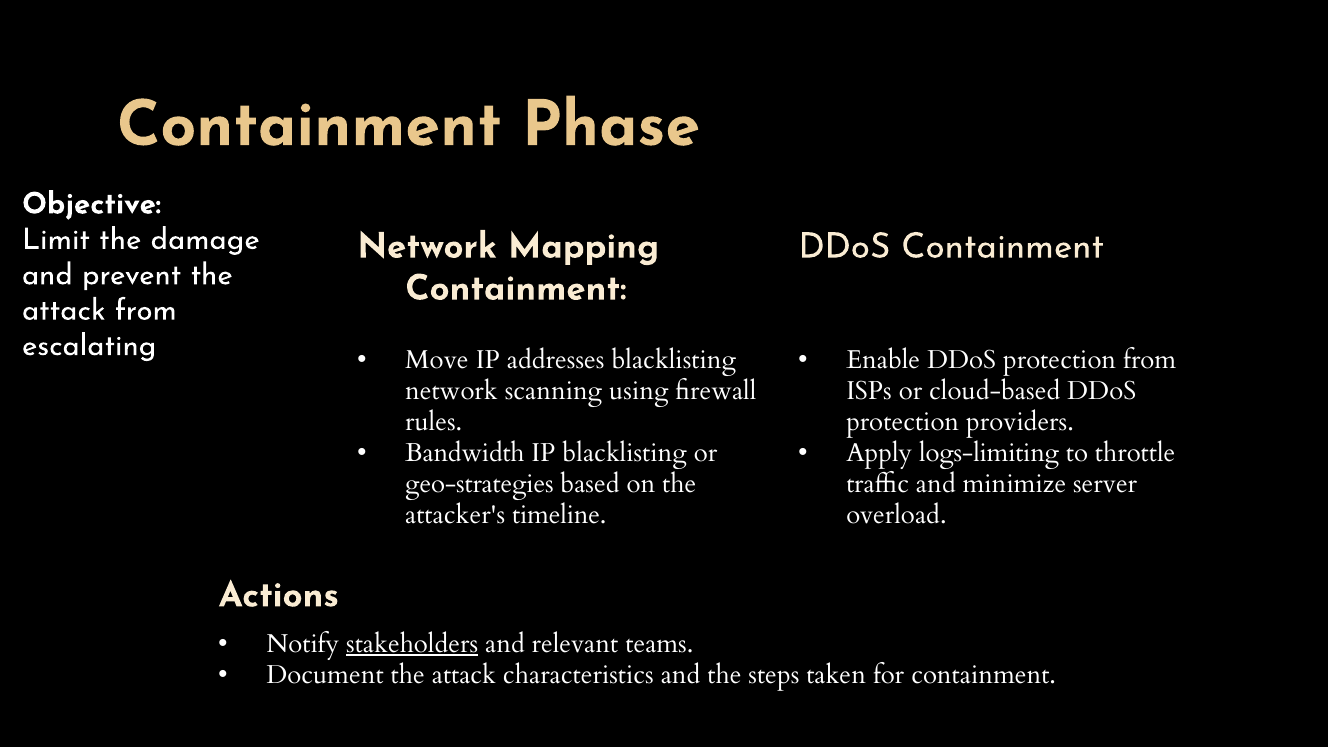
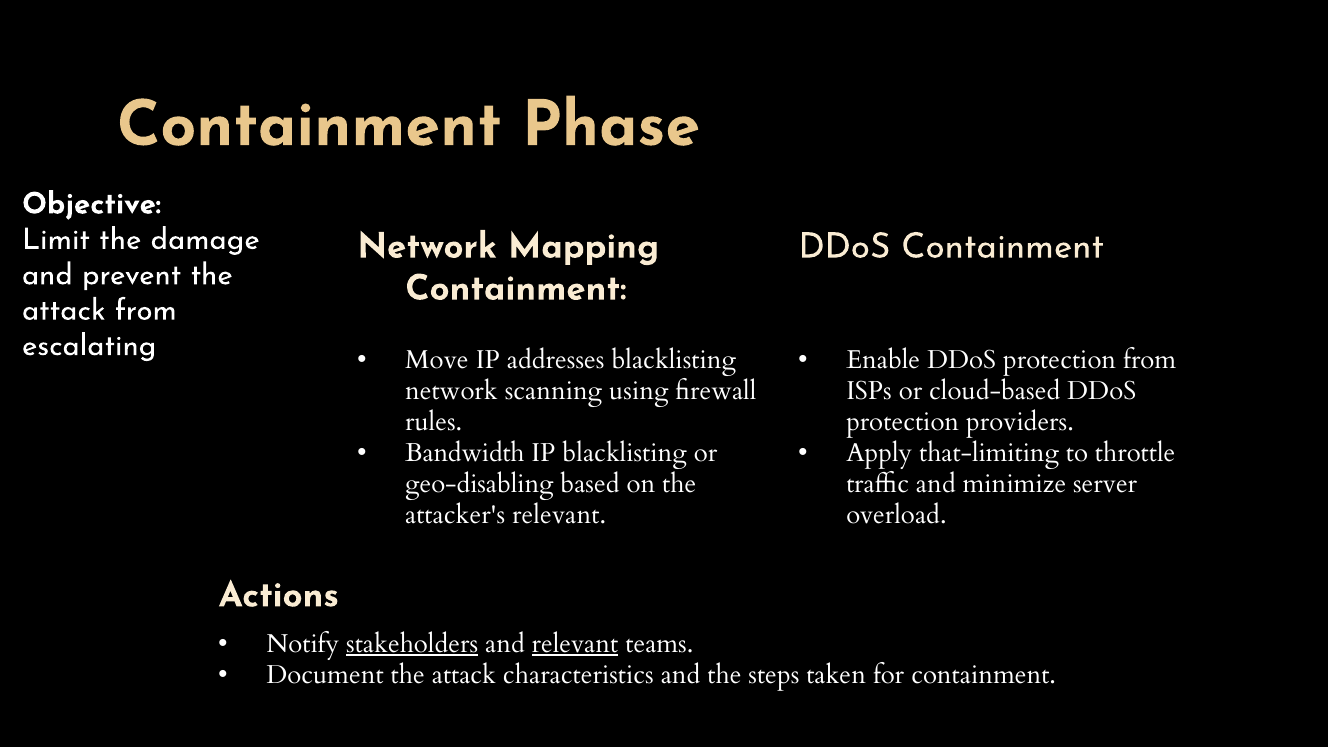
logs-limiting: logs-limiting -> that-limiting (989, 453)
geo-strategies: geo-strategies -> geo-disabling (479, 484)
attacker's timeline: timeline -> relevant (559, 515)
relevant underline: none -> present (575, 644)
